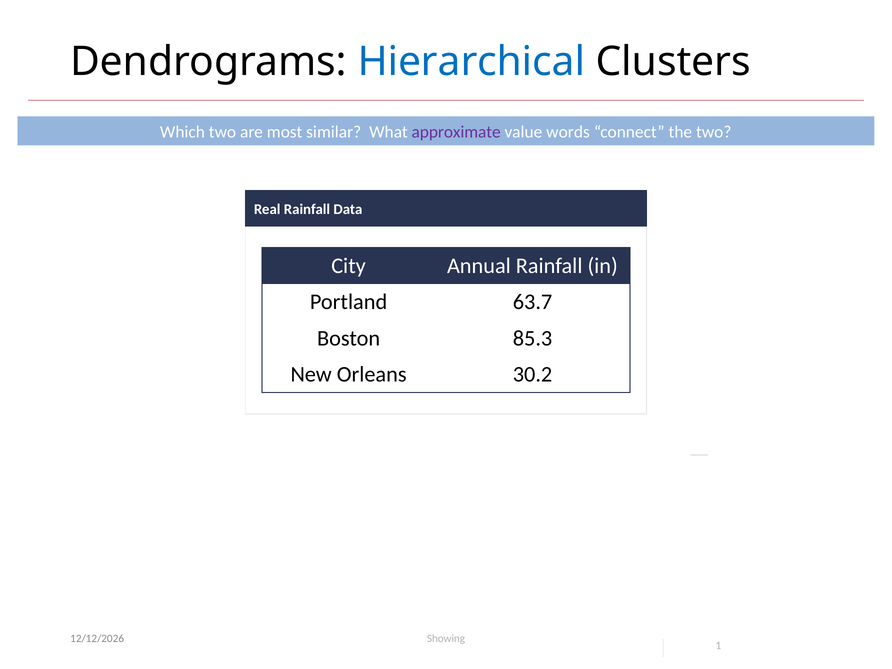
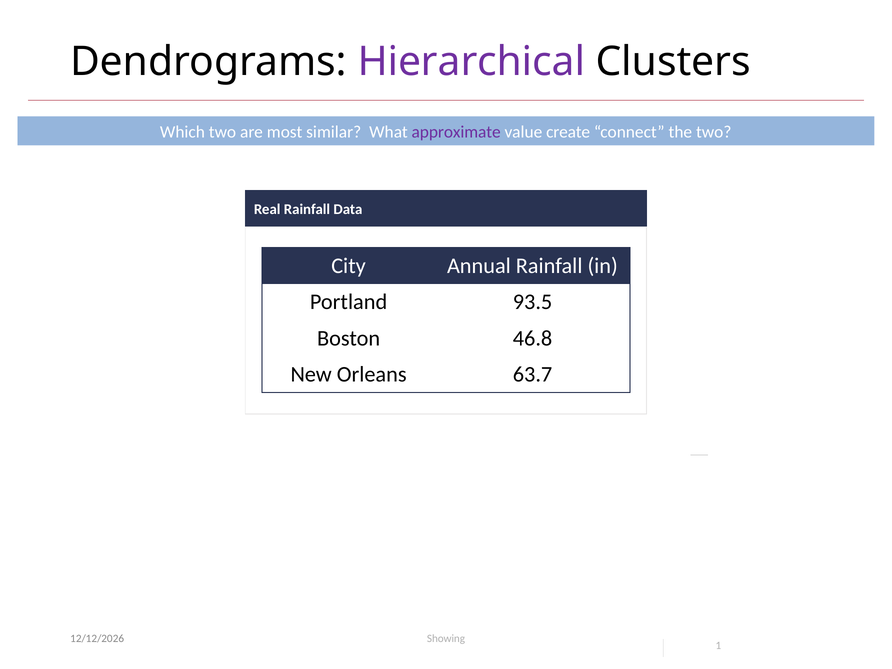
Hierarchical colour: blue -> purple (471, 62)
words: words -> create (568, 132)
63.7: 63.7 -> 93.5 (533, 302)
85.3: 85.3 -> 46.8 (533, 338)
30.2: 30.2 -> 63.7 (533, 374)
